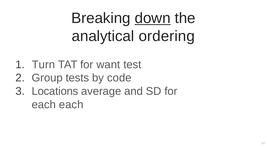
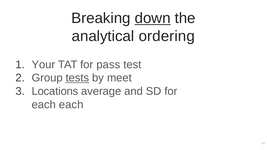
Turn: Turn -> Your (43, 65)
want: want -> pass (108, 65)
tests underline: none -> present (77, 78)
code: code -> meet (119, 78)
